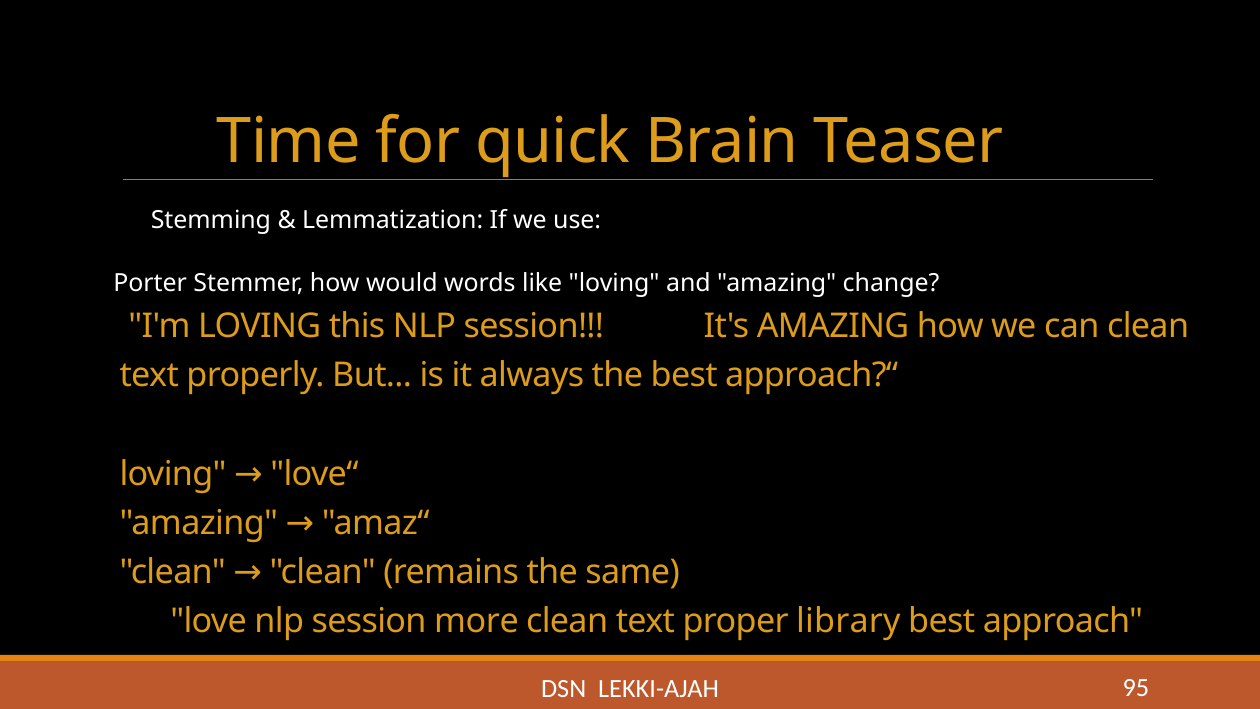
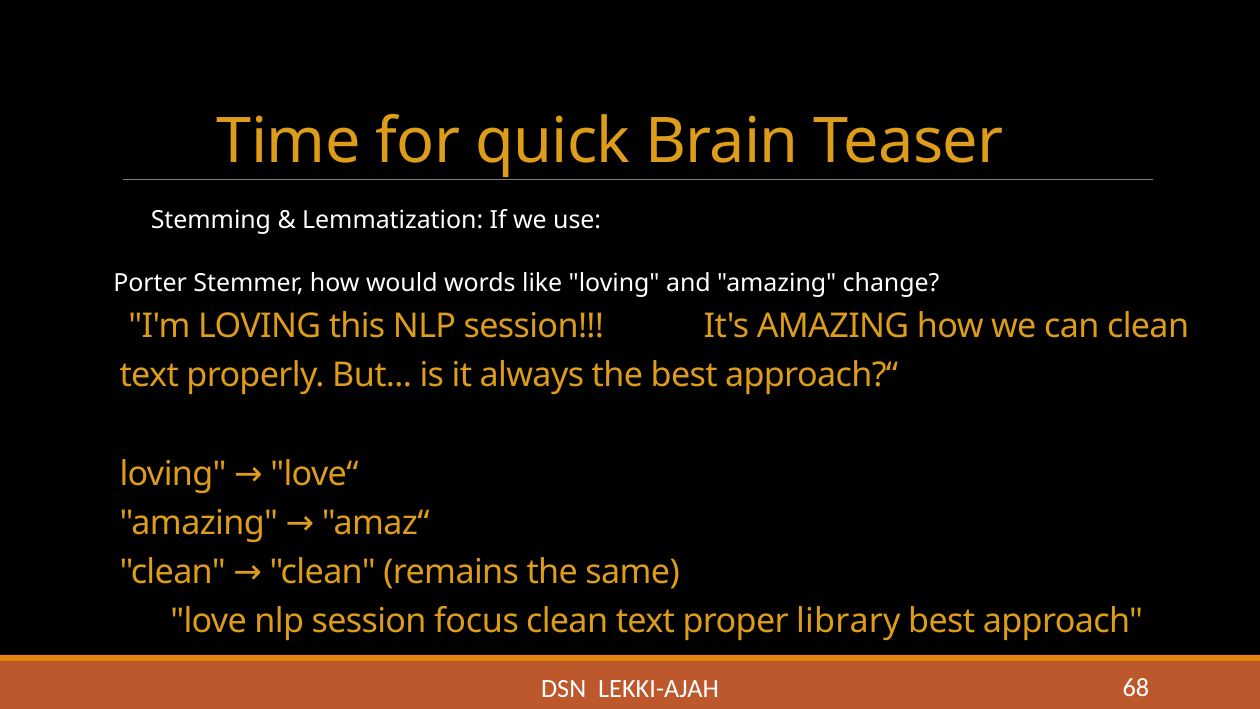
more: more -> focus (476, 621)
95: 95 -> 68 (1136, 688)
